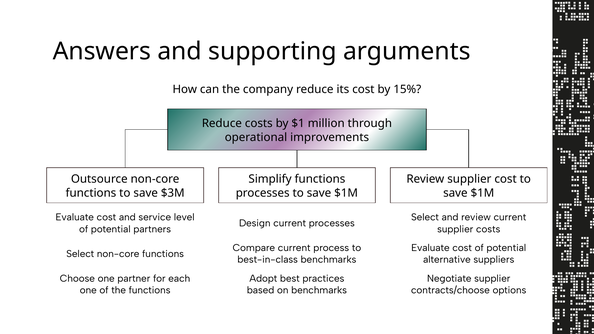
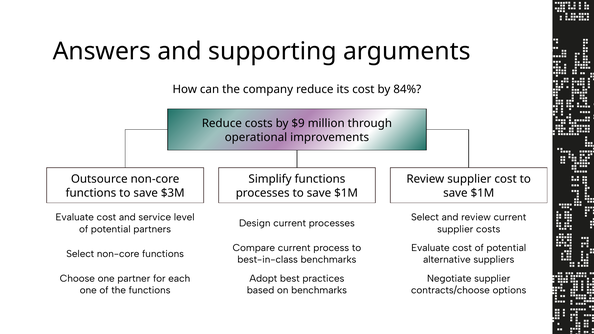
15%: 15% -> 84% (407, 89)
$1: $1 -> $9 (298, 123)
